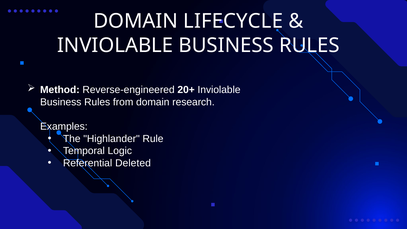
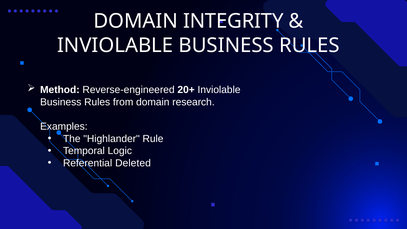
LIFECYCLE: LIFECYCLE -> INTEGRITY (233, 21)
